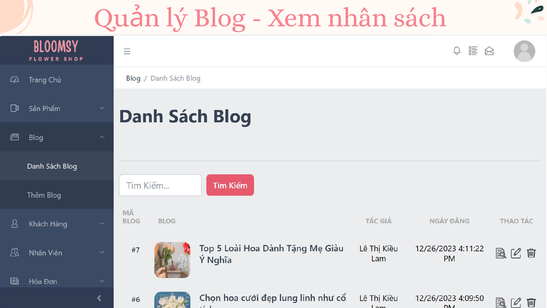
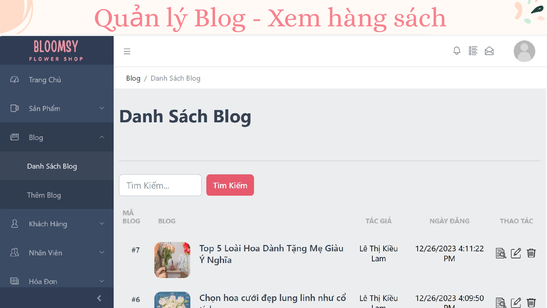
nhân: nhân -> hàng (357, 18)
